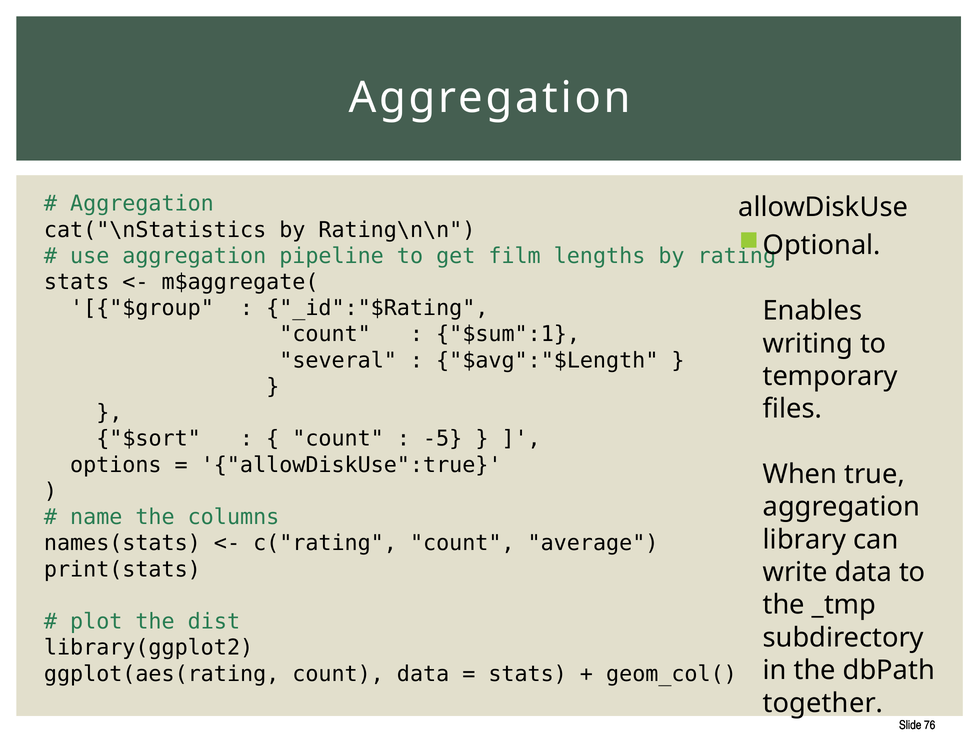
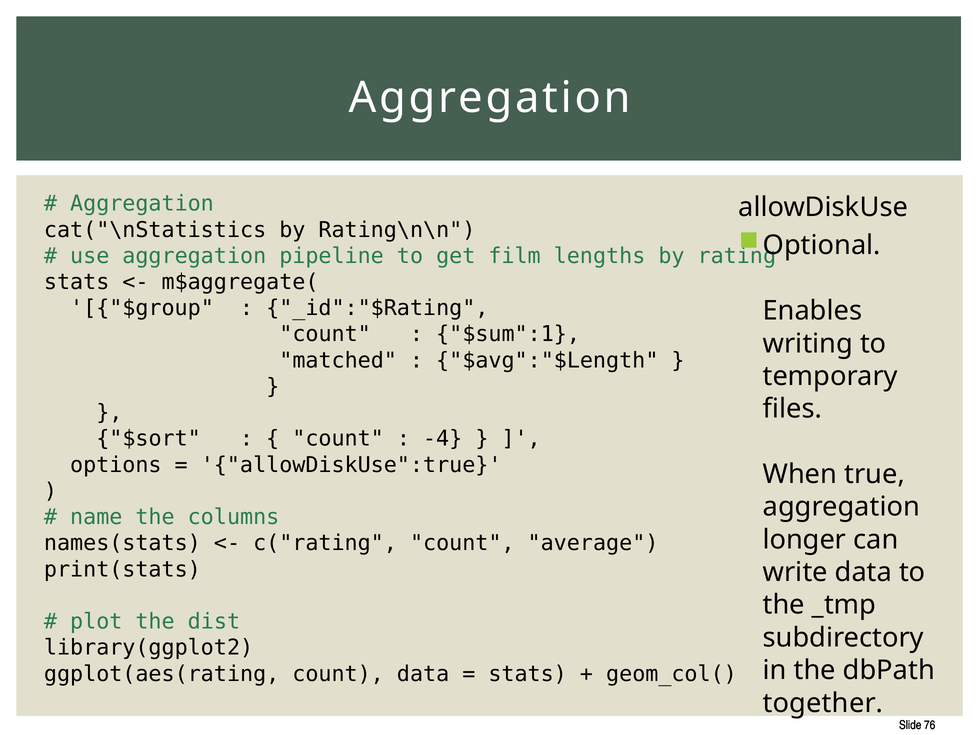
several: several -> matched (338, 360)
-5: -5 -> -4 (443, 439)
library: library -> longer (804, 540)
